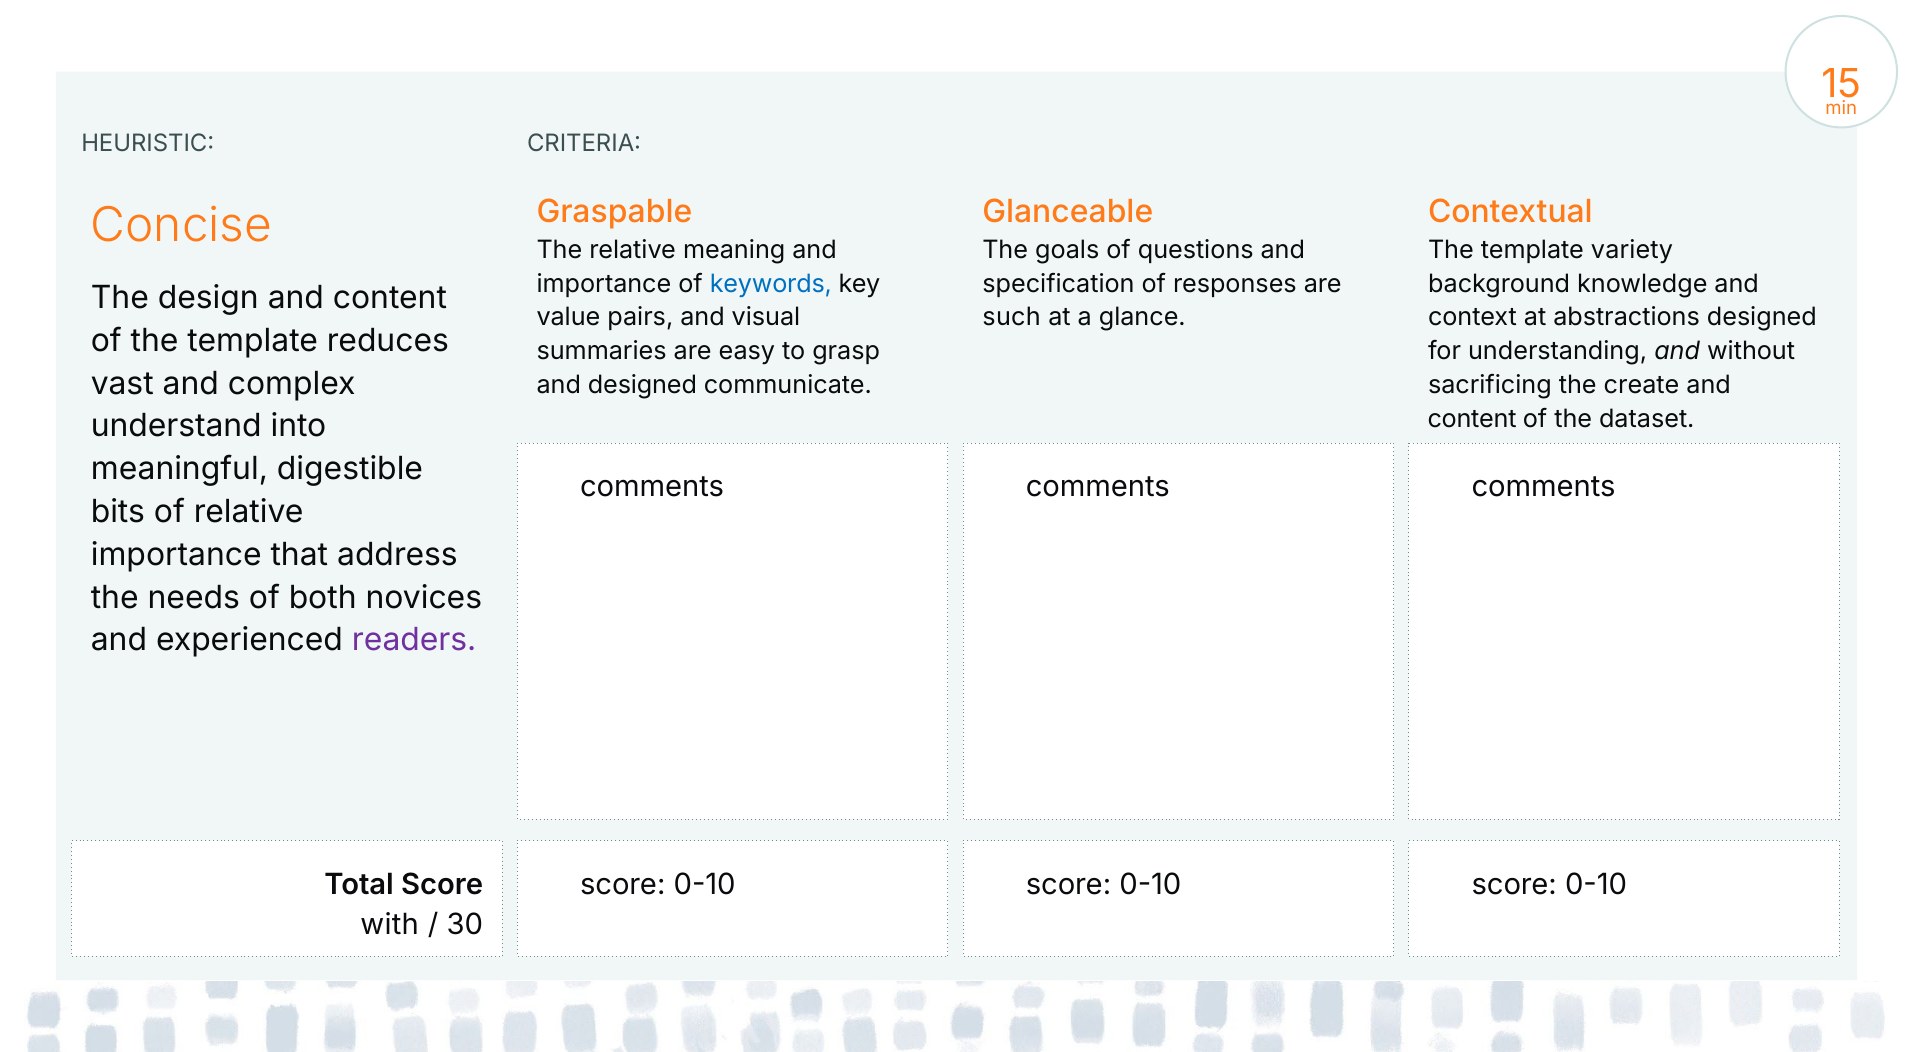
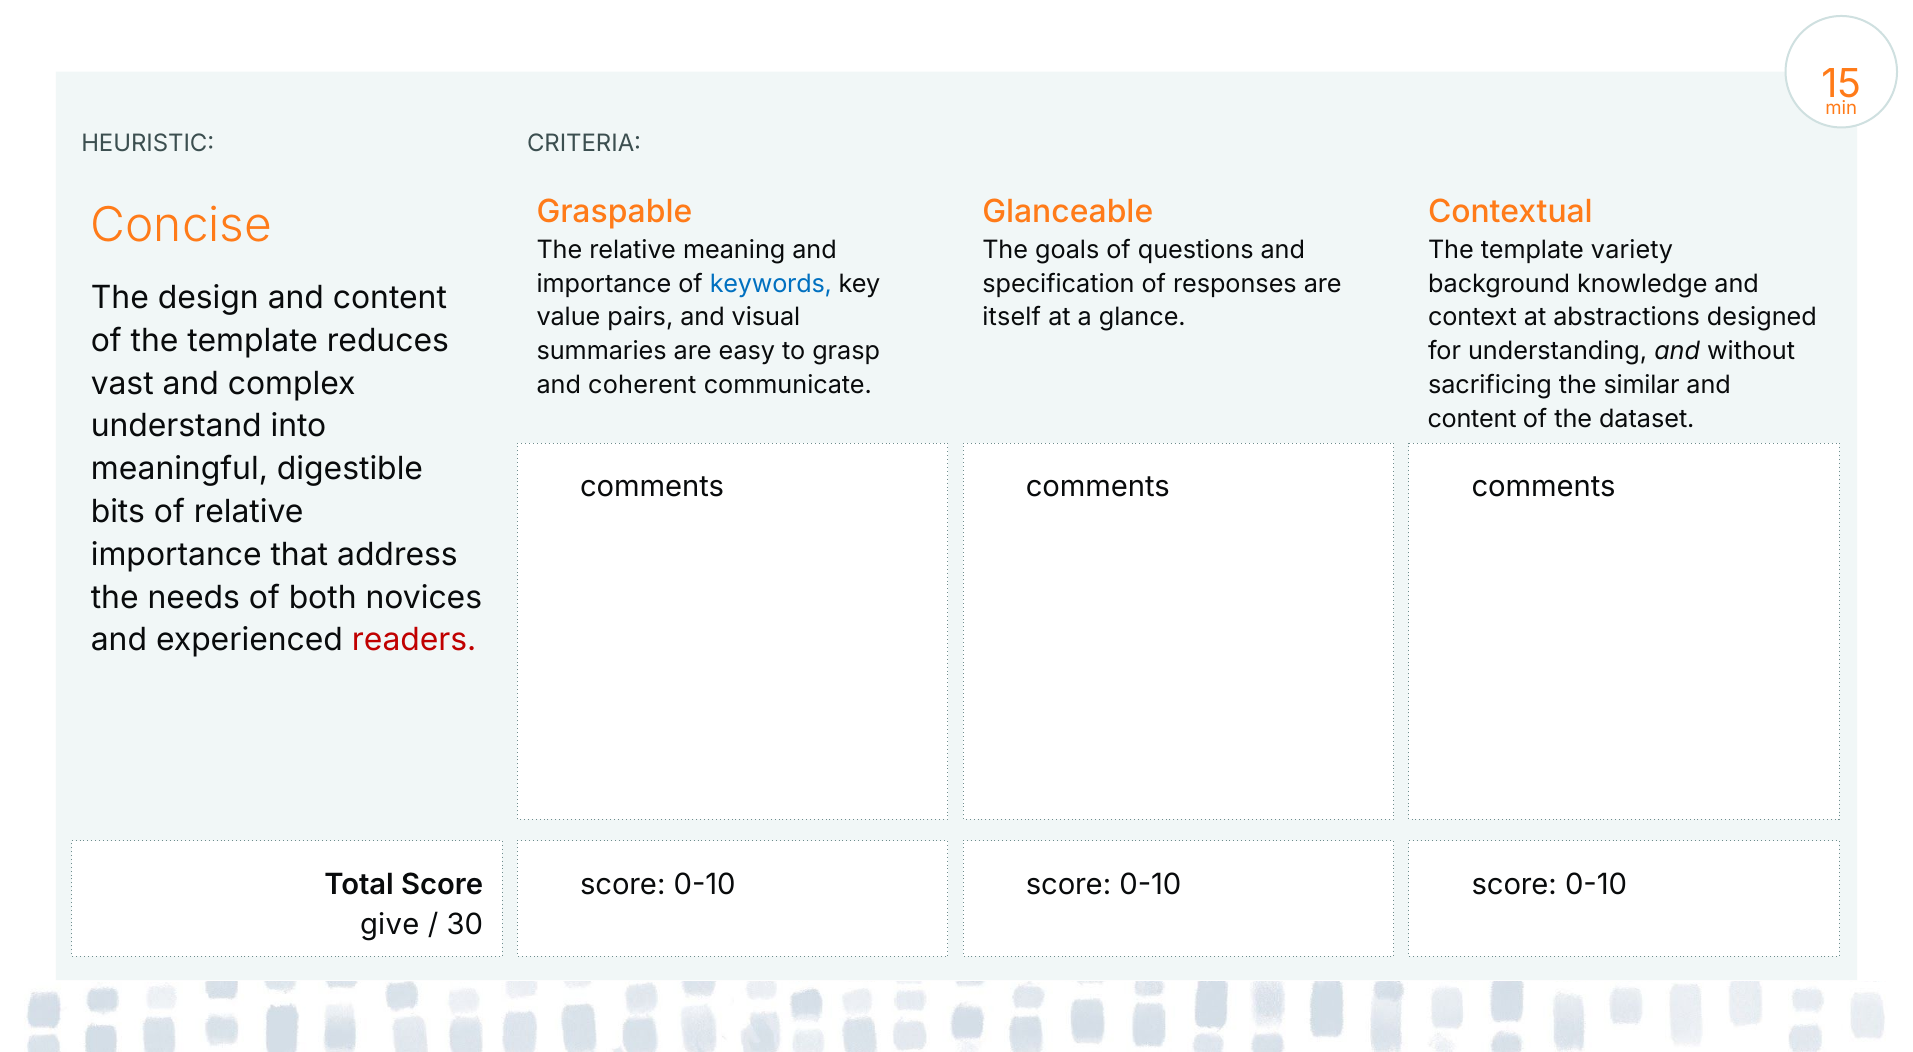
such: such -> itself (1012, 318)
and designed: designed -> coherent (642, 385)
create: create -> similar (1642, 385)
readers colour: purple -> red (414, 640)
with: with -> give (390, 925)
